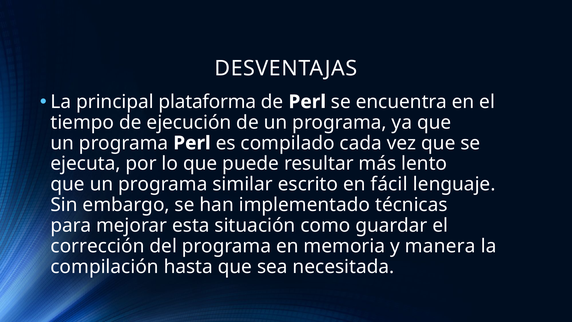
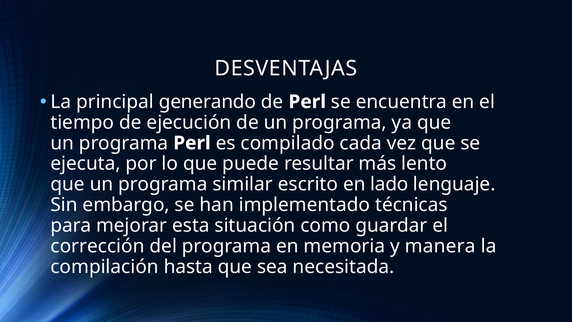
plataforma: plataforma -> generando (207, 102)
fácil: fácil -> lado (389, 184)
